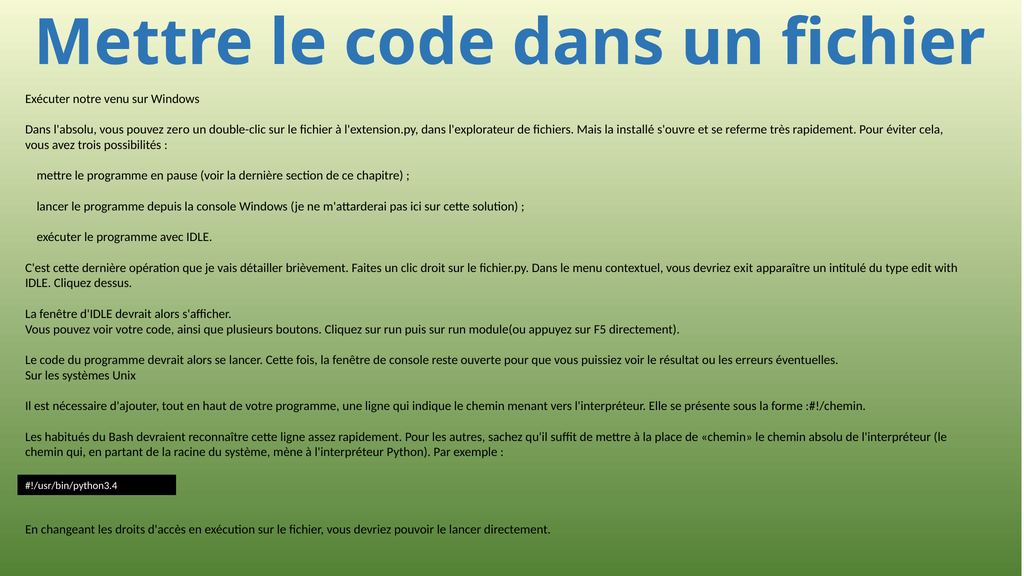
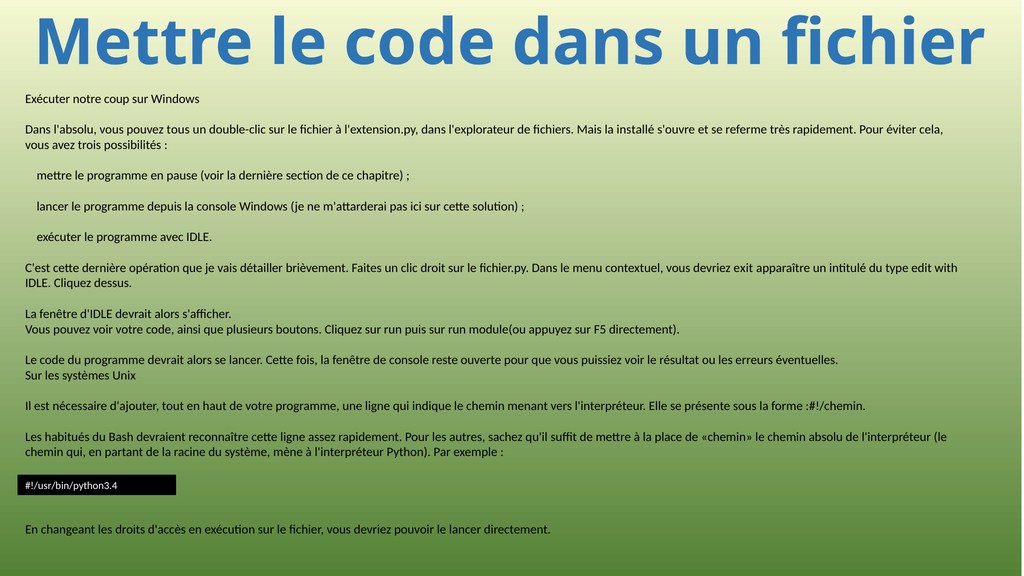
venu: venu -> coup (117, 99)
zero: zero -> tous (178, 130)
